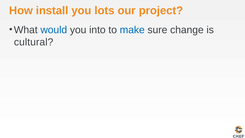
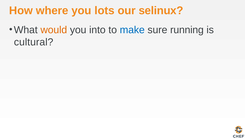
install: install -> where (52, 11)
project: project -> selinux (161, 11)
would colour: blue -> orange (54, 30)
change: change -> running (187, 30)
